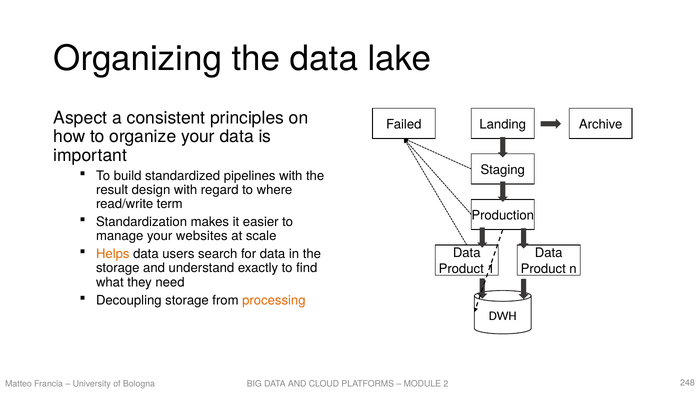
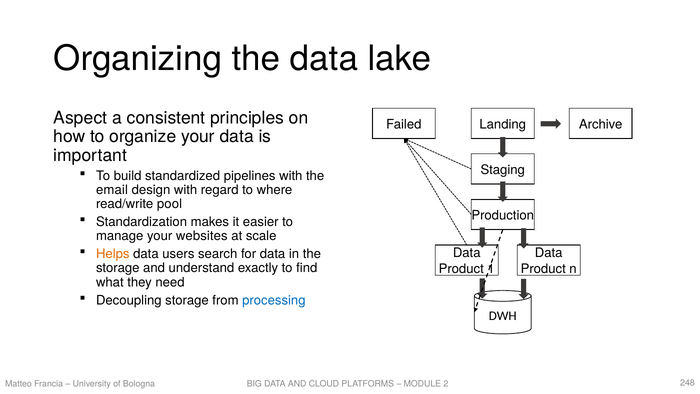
result: result -> email (112, 190)
term: term -> pool (170, 204)
processing colour: orange -> blue (274, 300)
